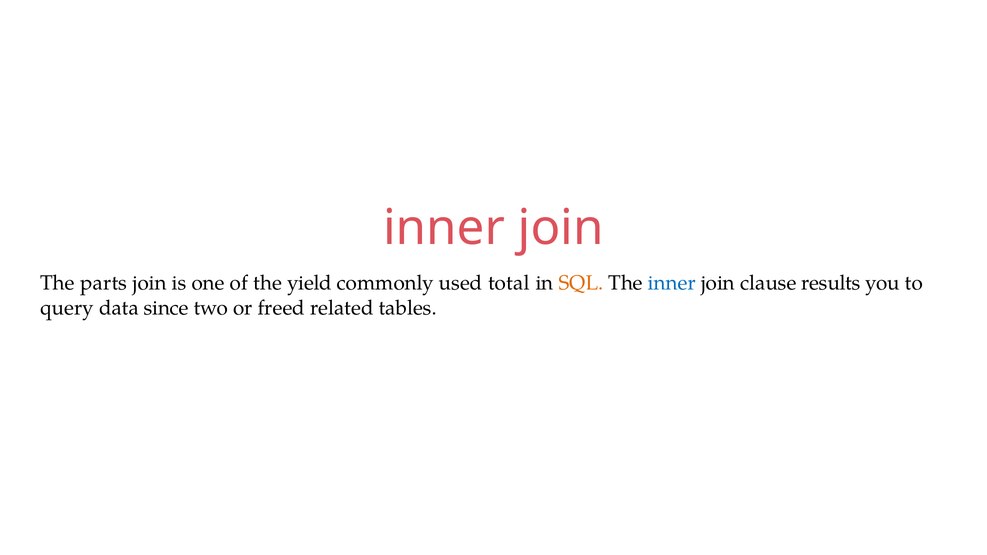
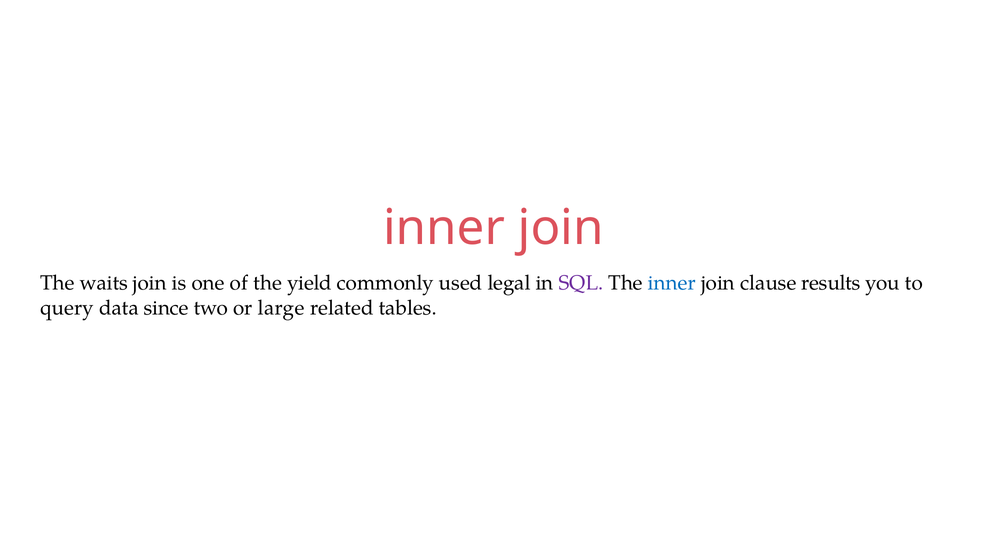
parts: parts -> waits (104, 283)
total: total -> legal (509, 283)
SQL colour: orange -> purple (581, 283)
freed: freed -> large (281, 308)
